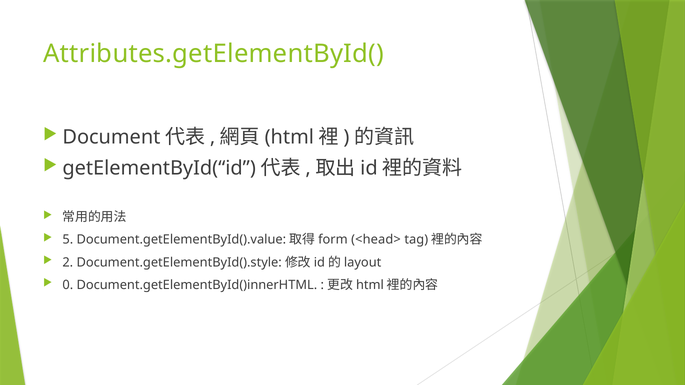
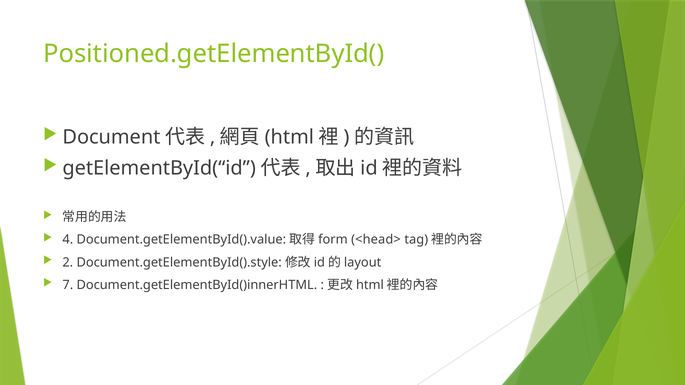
Attributes.getElementById(: Attributes.getElementById( -> Positioned.getElementById( (214, 54)
5: 5 -> 4 (68, 240)
0: 0 -> 7 (68, 285)
